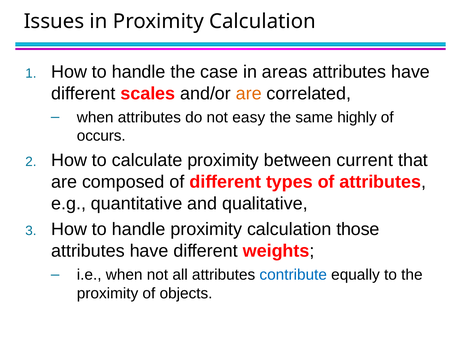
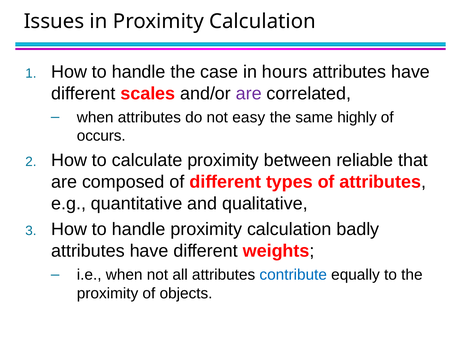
areas: areas -> hours (285, 72)
are colour: orange -> purple (249, 93)
current: current -> reliable (365, 160)
those: those -> badly (358, 229)
